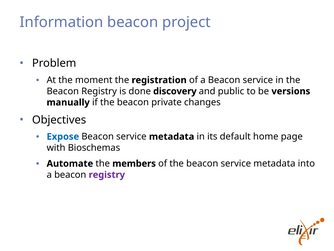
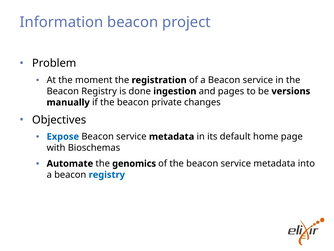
discovery: discovery -> ingestion (175, 91)
public: public -> pages (231, 91)
members: members -> genomics (134, 163)
registry colour: purple -> blue (107, 174)
